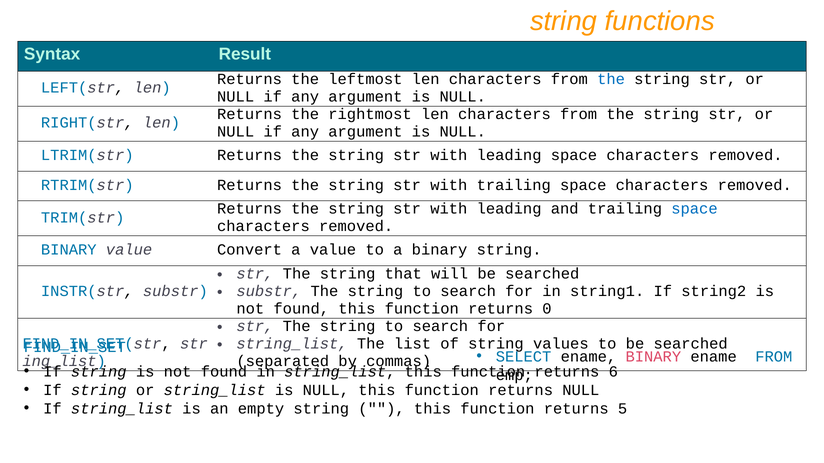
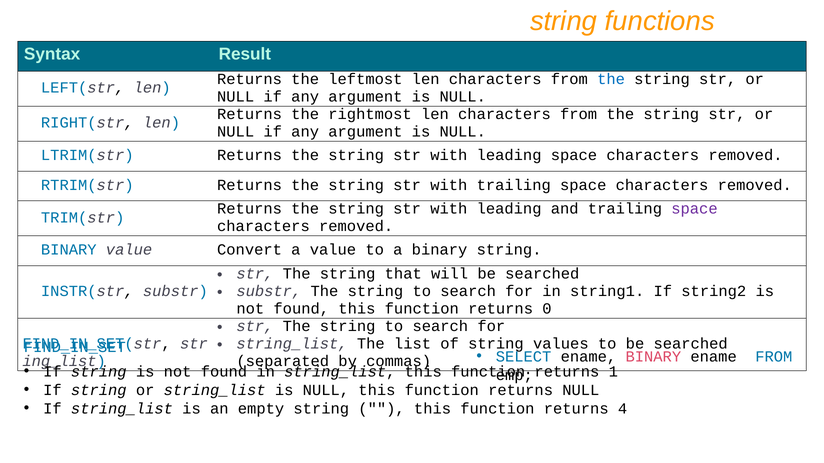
space colour: blue -> purple (694, 209)
6: 6 -> 1 (613, 372)
5: 5 -> 4 (623, 409)
